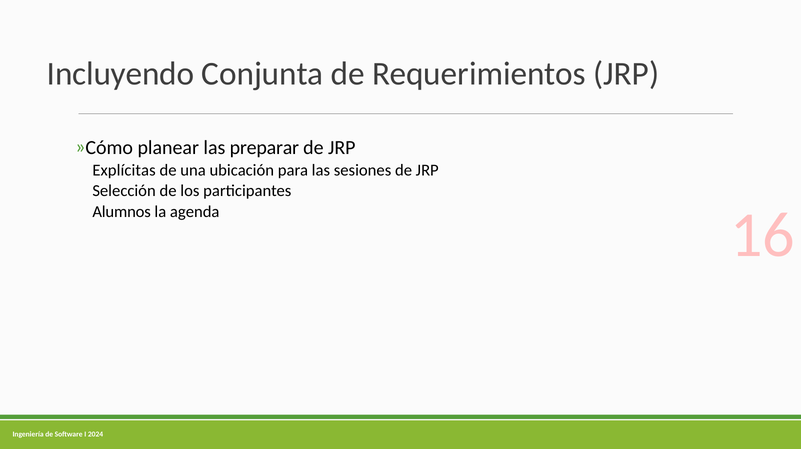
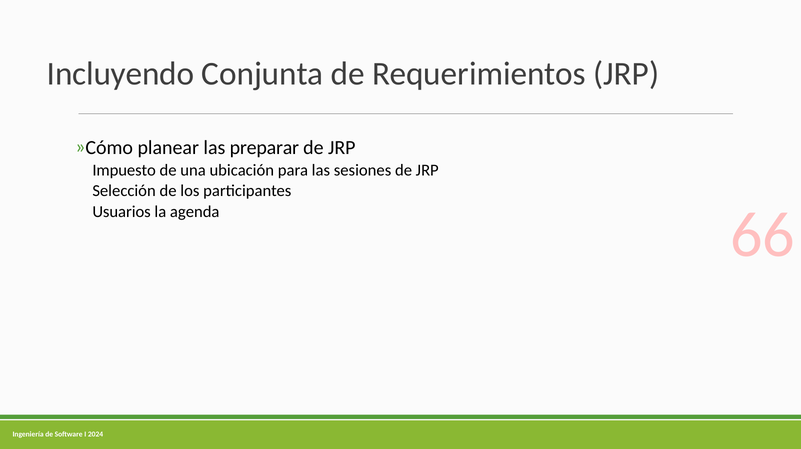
Explícitas: Explícitas -> Impuesto (124, 170)
Alumnos: Alumnos -> Usuarios (122, 212)
16: 16 -> 66 (762, 235)
